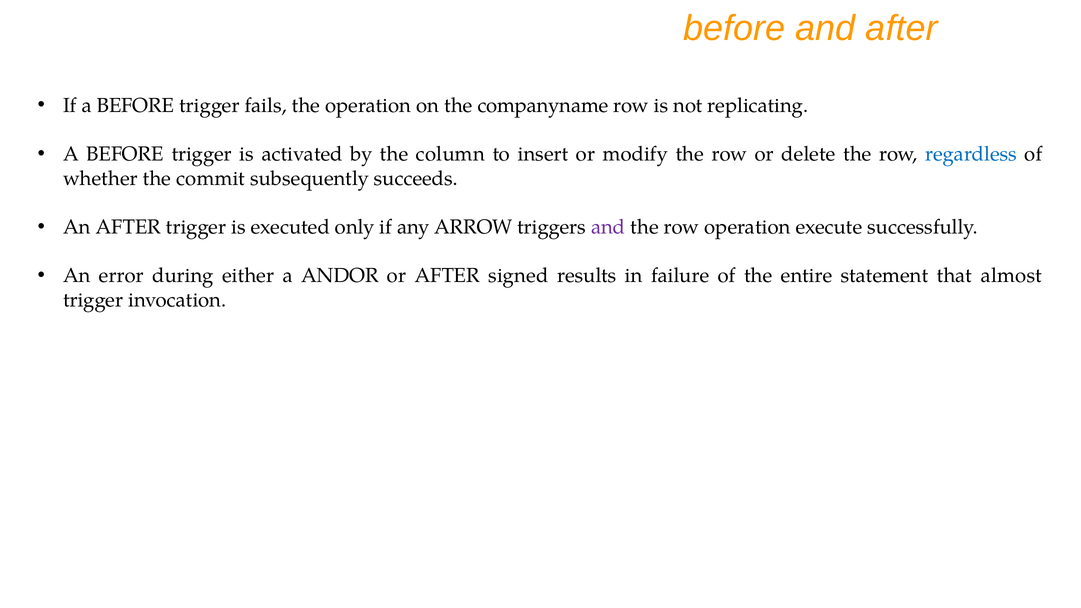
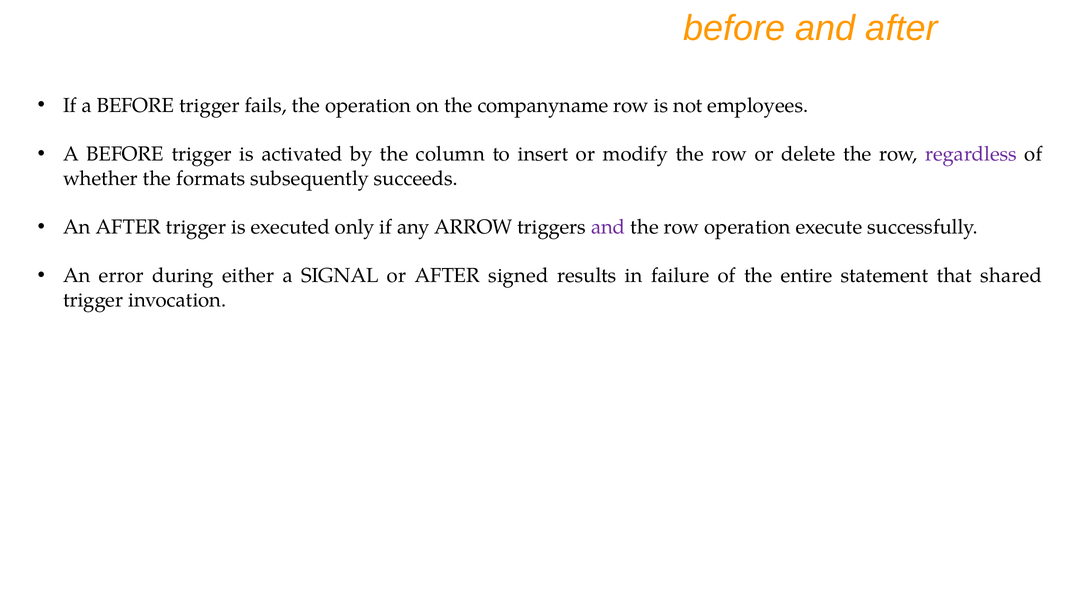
replicating: replicating -> employees (758, 105)
regardless colour: blue -> purple (971, 154)
commit: commit -> formats (211, 178)
ANDOR: ANDOR -> SIGNAL (340, 276)
almost: almost -> shared (1011, 276)
